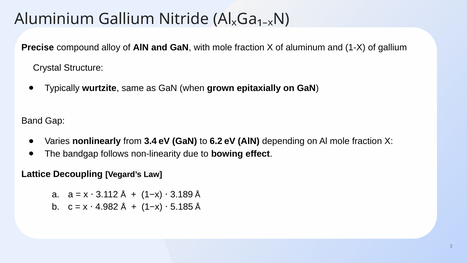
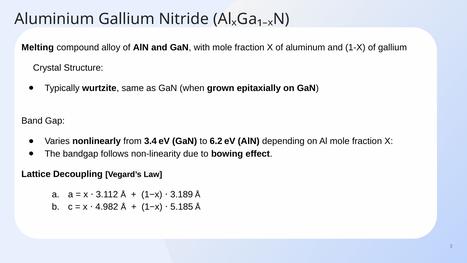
Precise: Precise -> Melting (38, 47)
